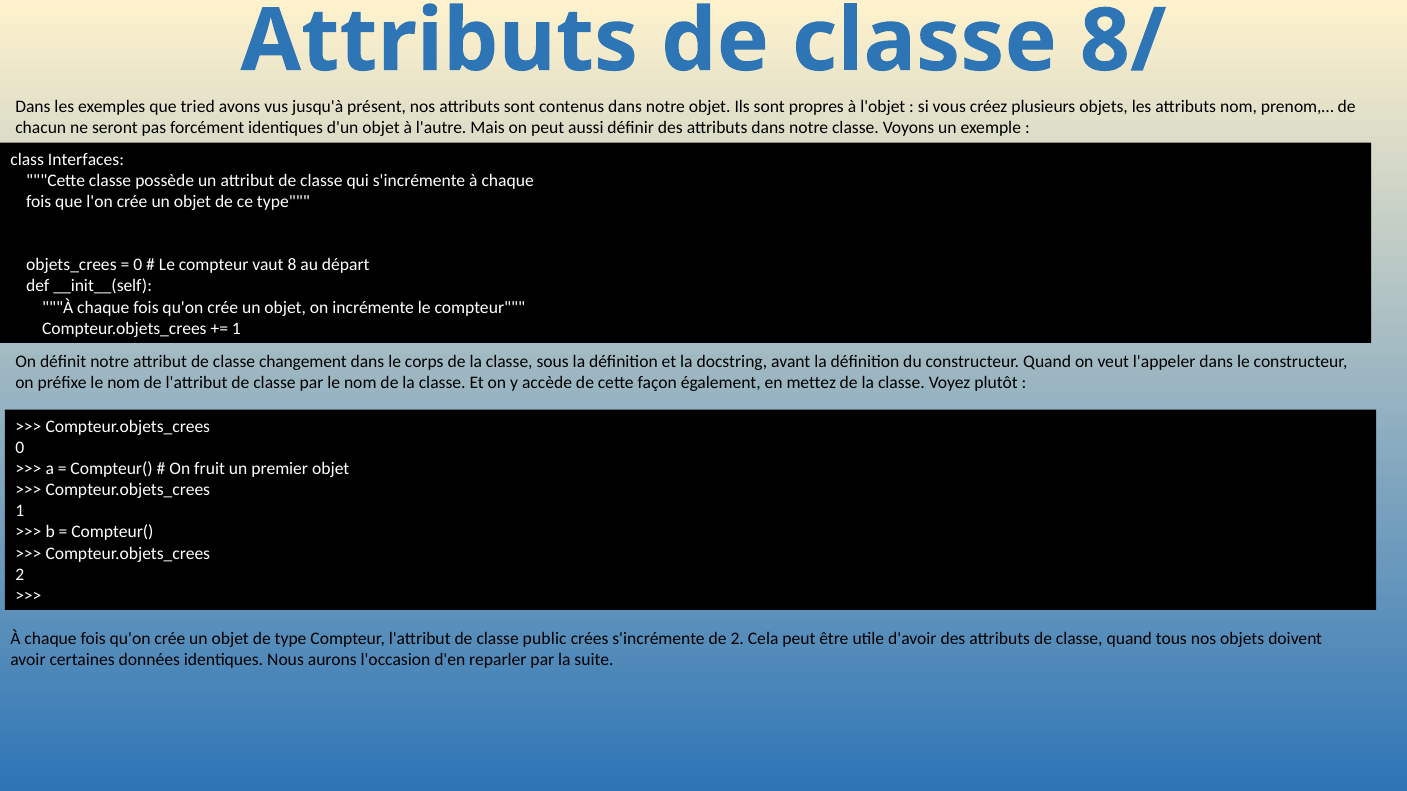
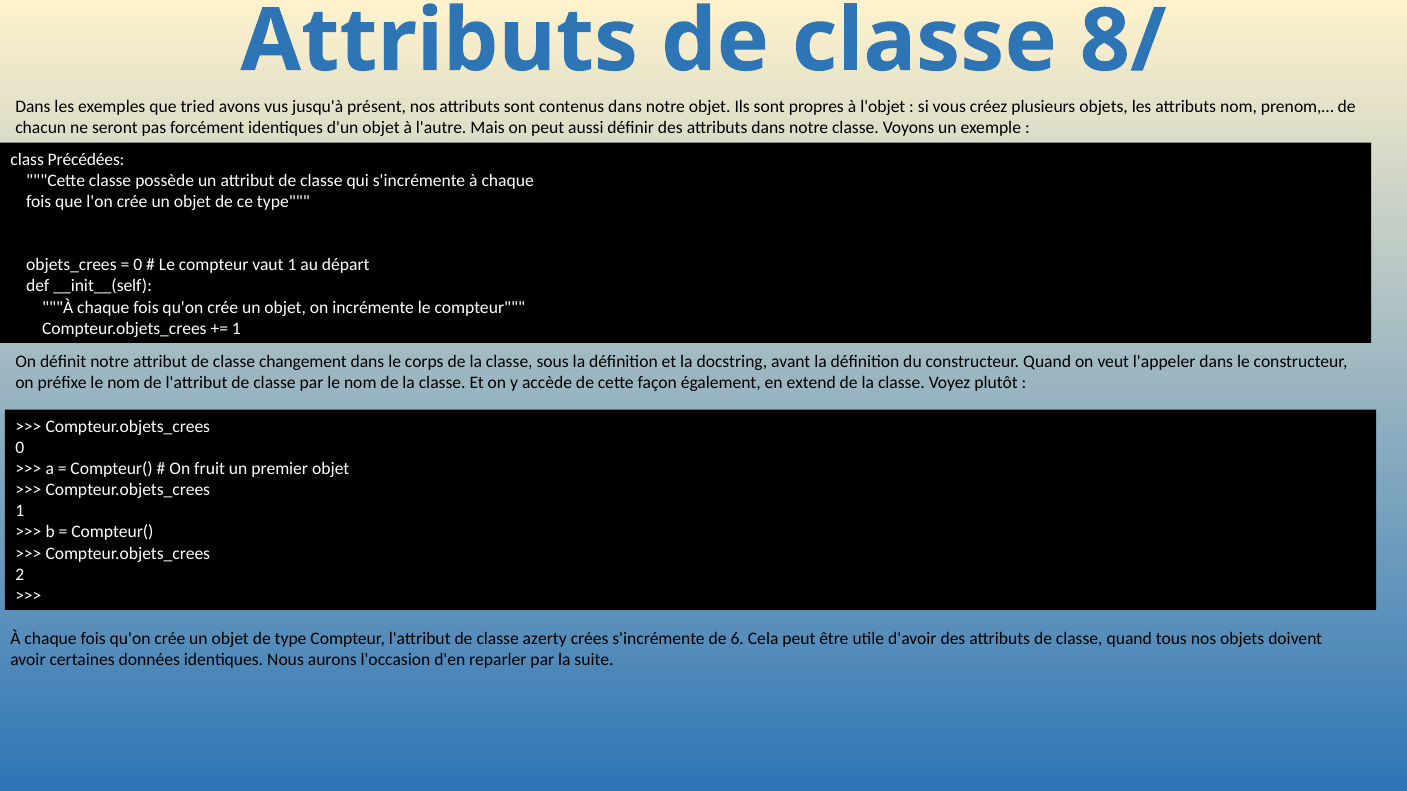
Interfaces: Interfaces -> Précédées (86, 160)
vaut 8: 8 -> 1 (292, 265)
mettez: mettez -> extend (811, 383)
public: public -> azerty (545, 639)
de 2: 2 -> 6 (737, 639)
